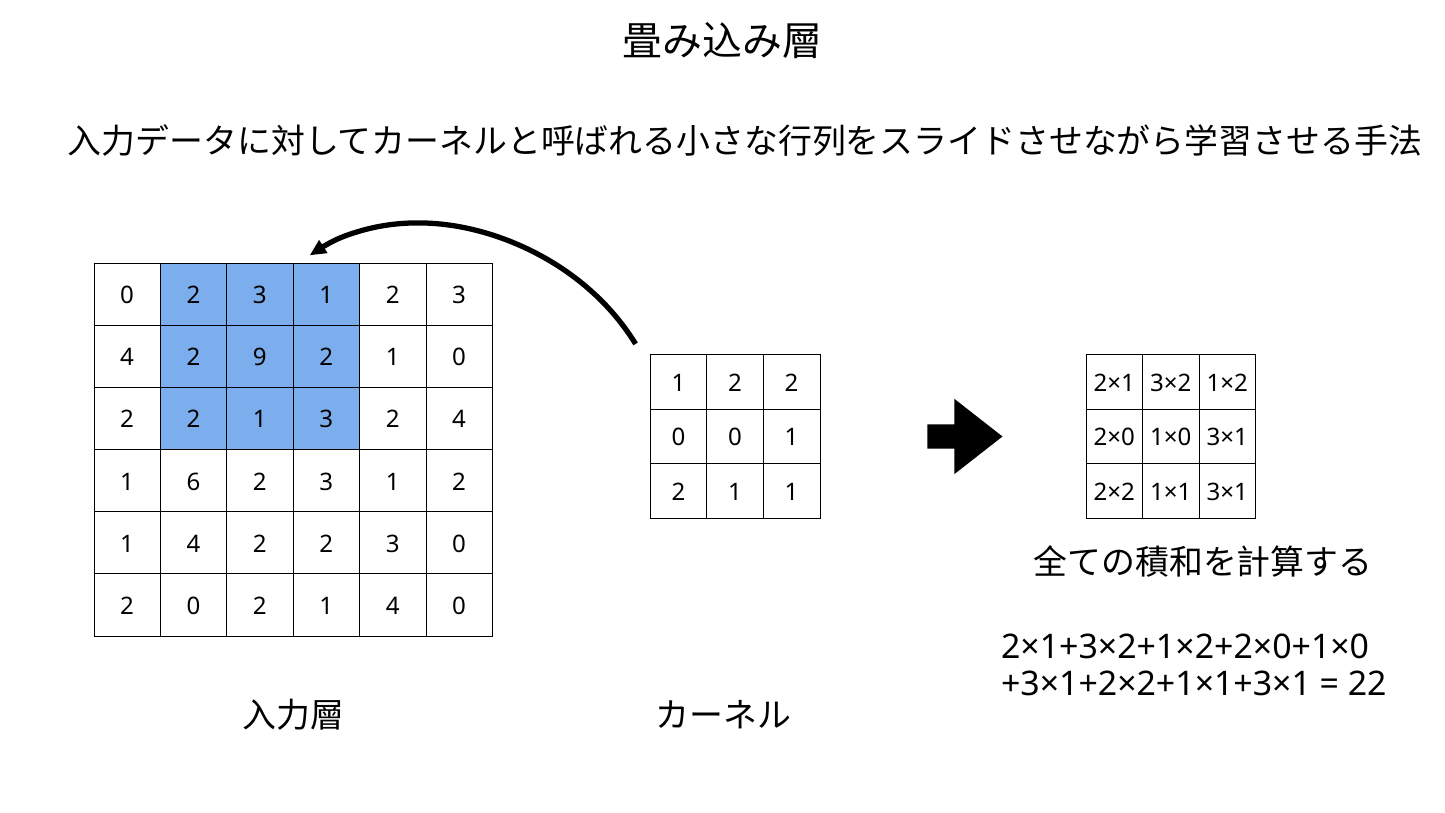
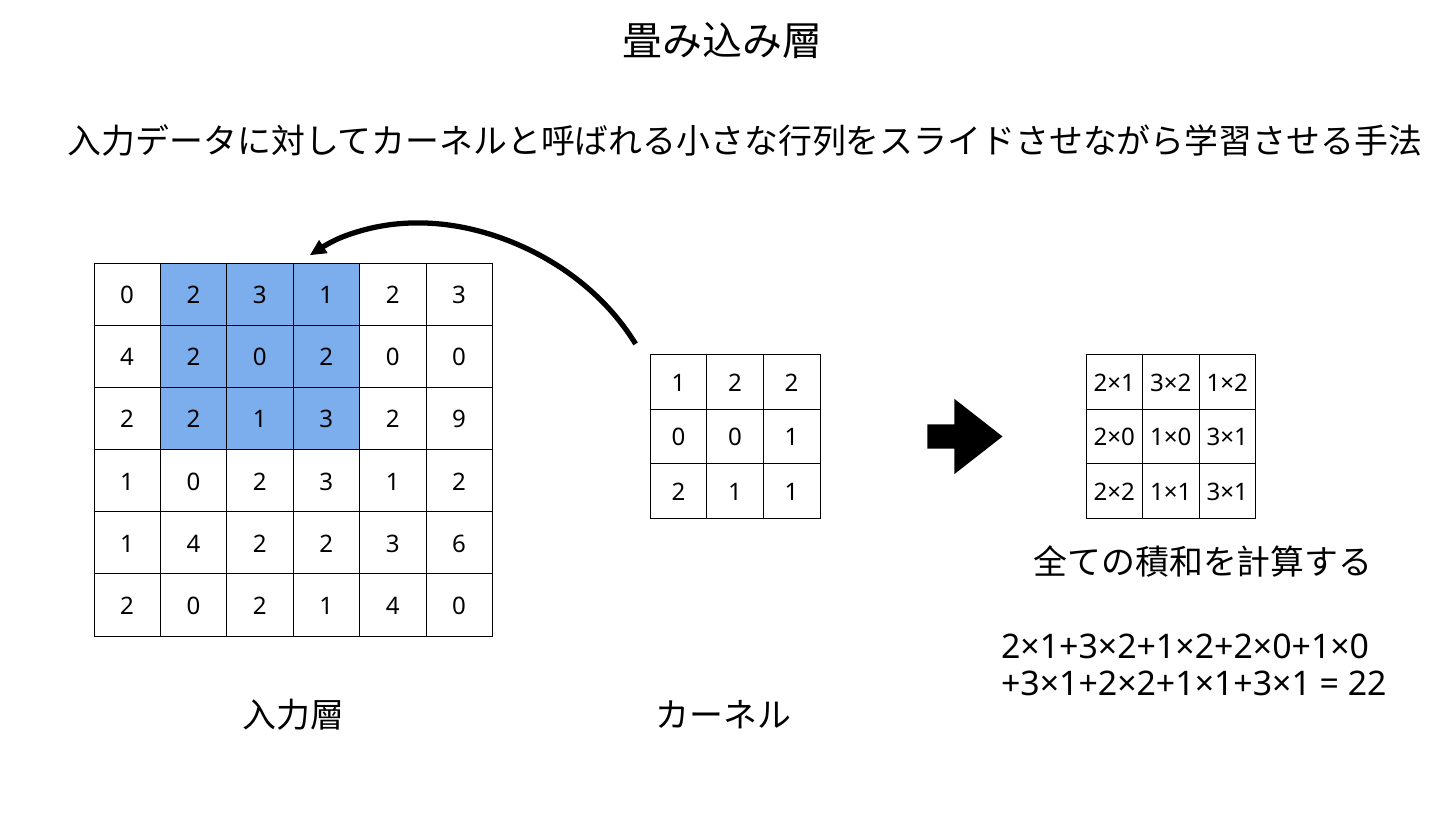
4 2 9: 9 -> 0 (260, 358)
1: 1 -> 0 (393, 358)
2 4: 4 -> 9 (459, 420)
1 6: 6 -> 0 (193, 482)
3 0: 0 -> 6 (459, 544)
